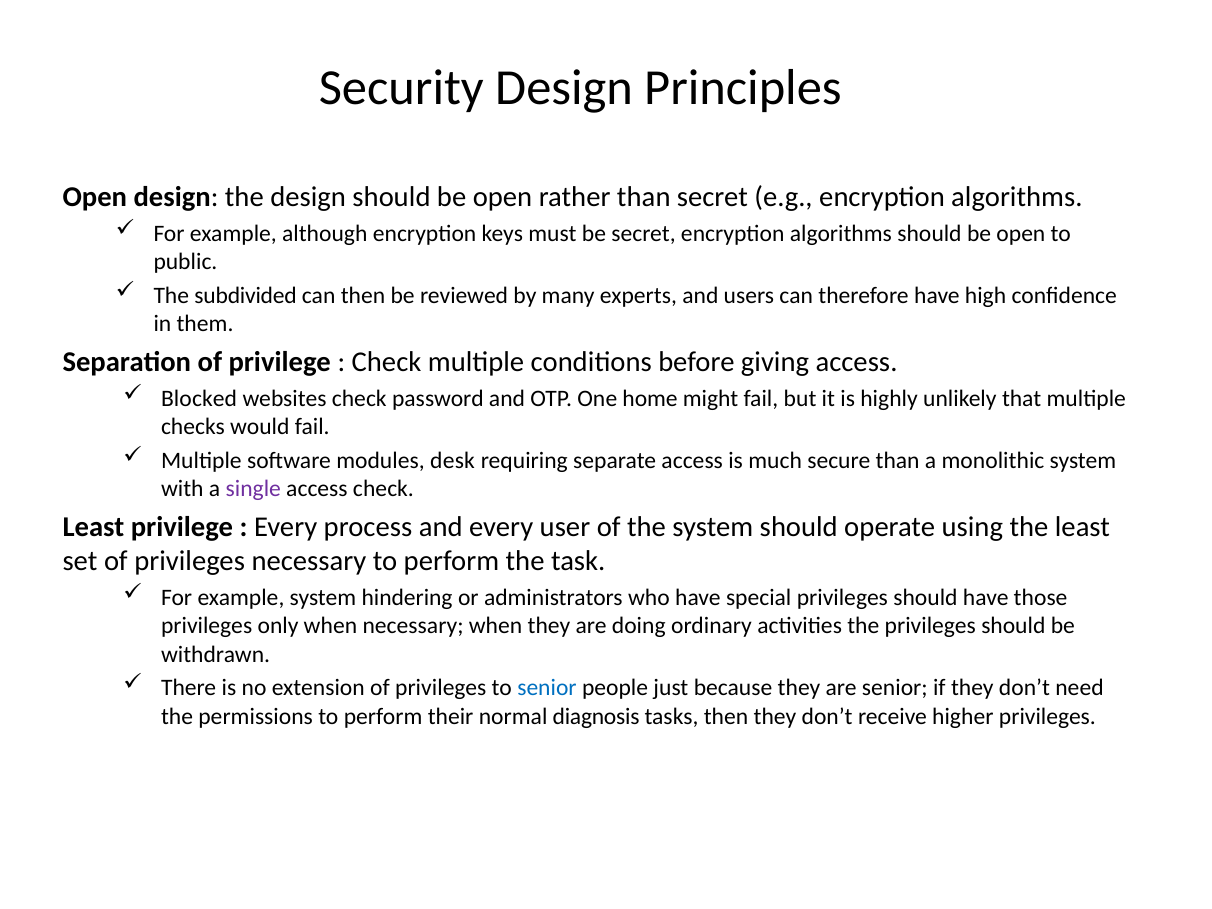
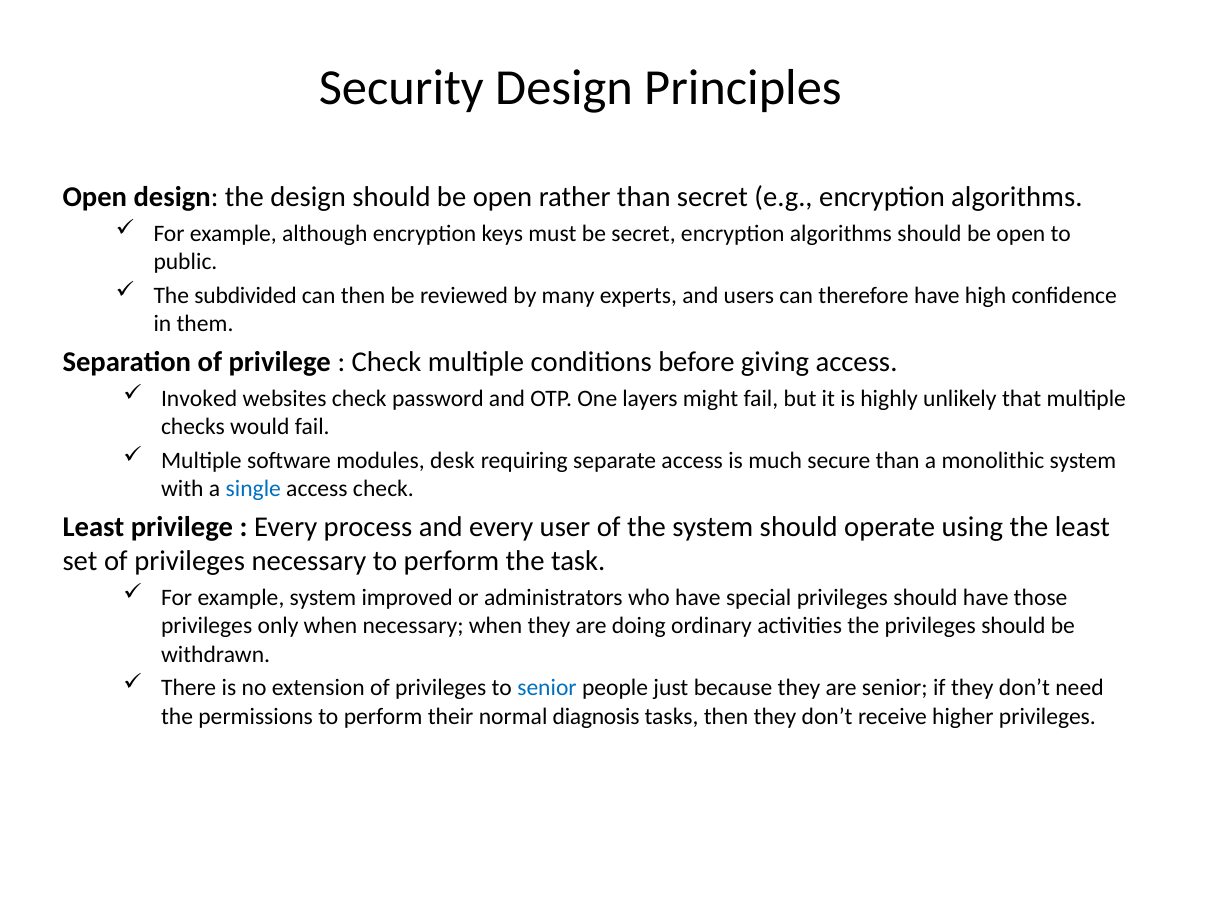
Blocked: Blocked -> Invoked (199, 398)
home: home -> layers (650, 398)
single colour: purple -> blue (253, 489)
hindering: hindering -> improved (407, 598)
